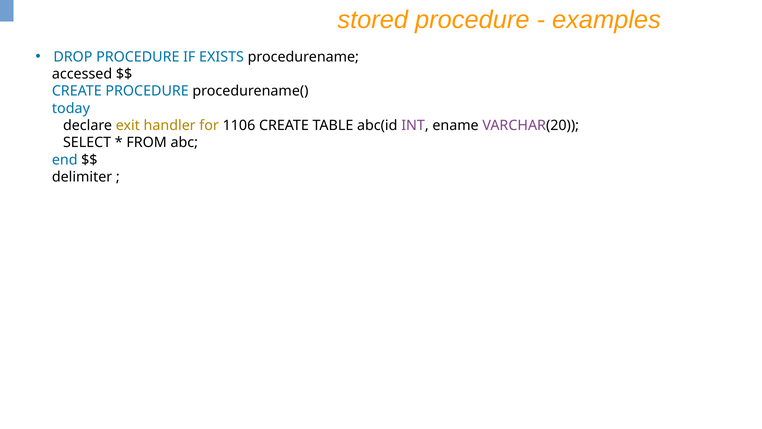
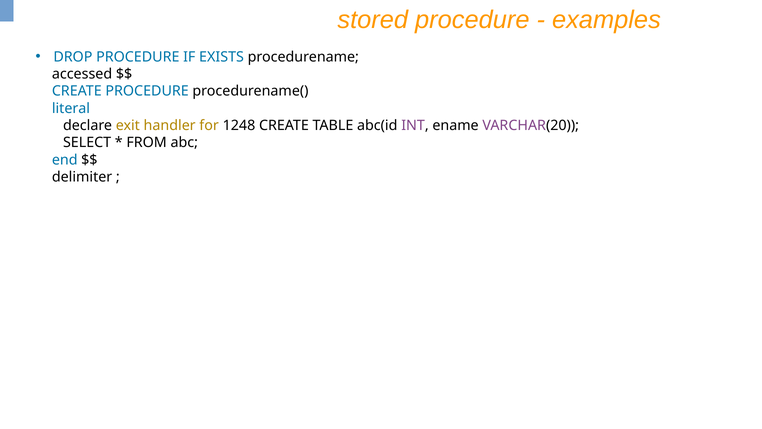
today: today -> literal (71, 108)
1106: 1106 -> 1248 (239, 125)
